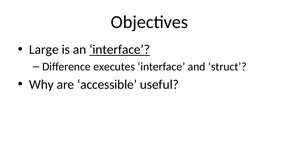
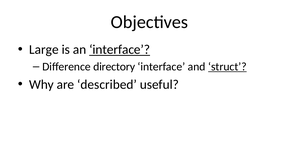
executes: executes -> directory (114, 67)
struct underline: none -> present (227, 67)
accessible: accessible -> described (107, 85)
